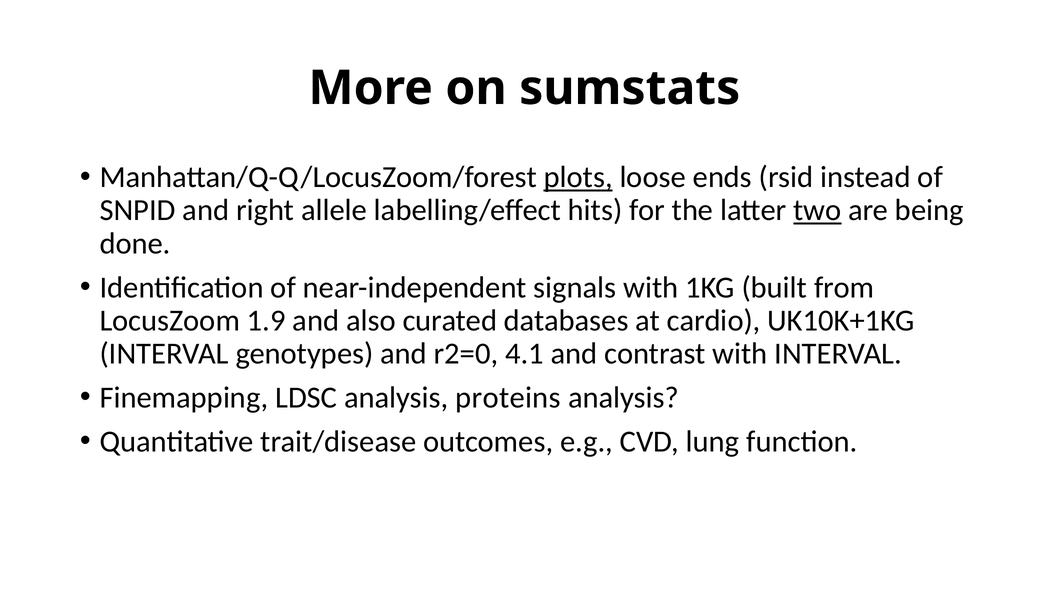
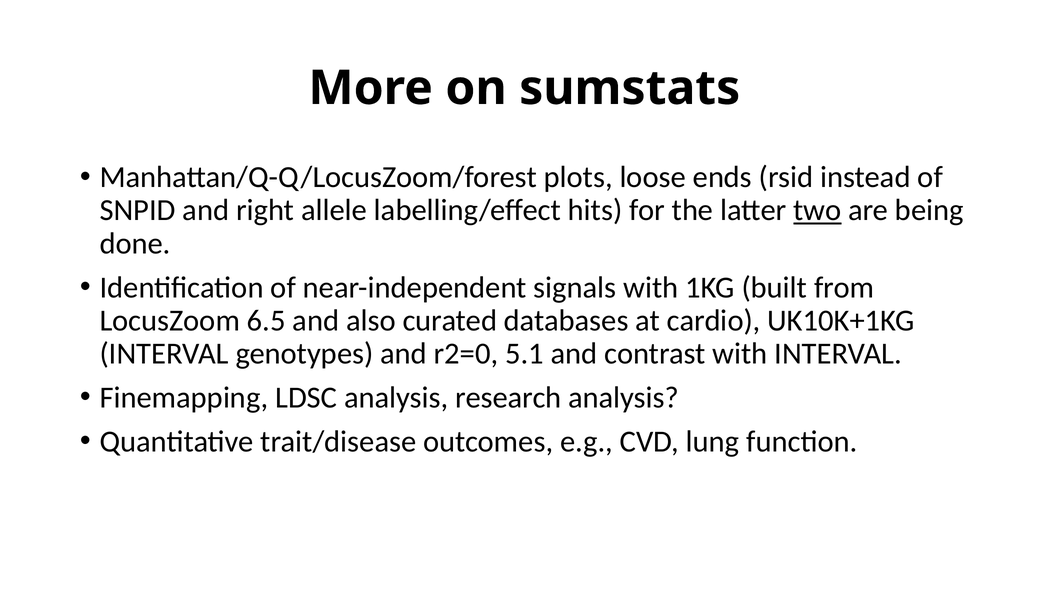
plots underline: present -> none (578, 177)
1.9: 1.9 -> 6.5 (266, 320)
4.1: 4.1 -> 5.1 (524, 354)
proteins: proteins -> research (508, 398)
